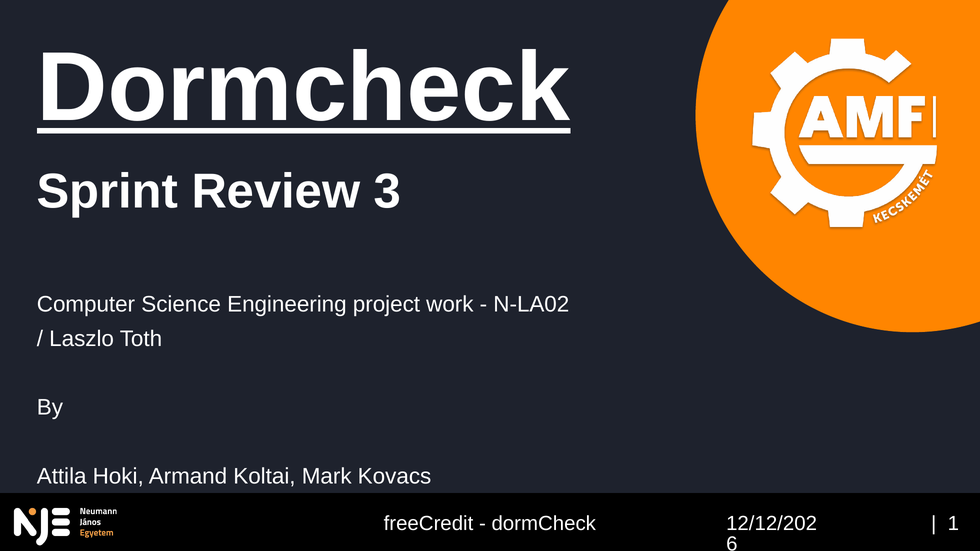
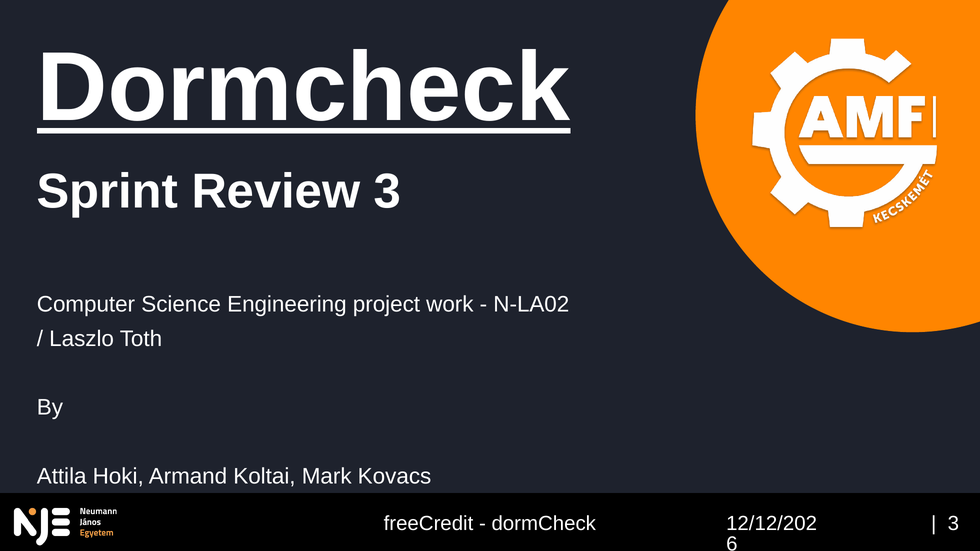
1: 1 -> 3 (953, 524)
